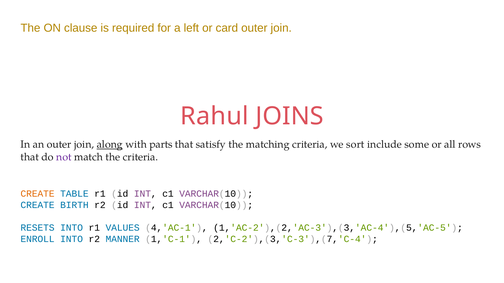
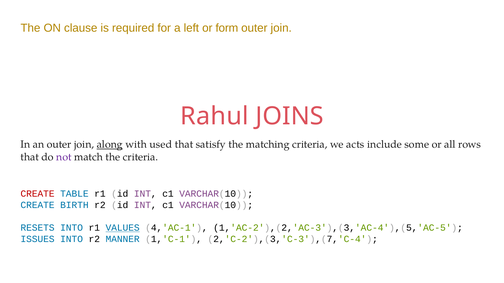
card: card -> form (227, 28)
parts: parts -> used (161, 145)
sort: sort -> acts (355, 145)
CREATE colour: orange -> red (38, 194)
VALUES underline: none -> present (123, 228)
ENROLL: ENROLL -> ISSUES (38, 240)
